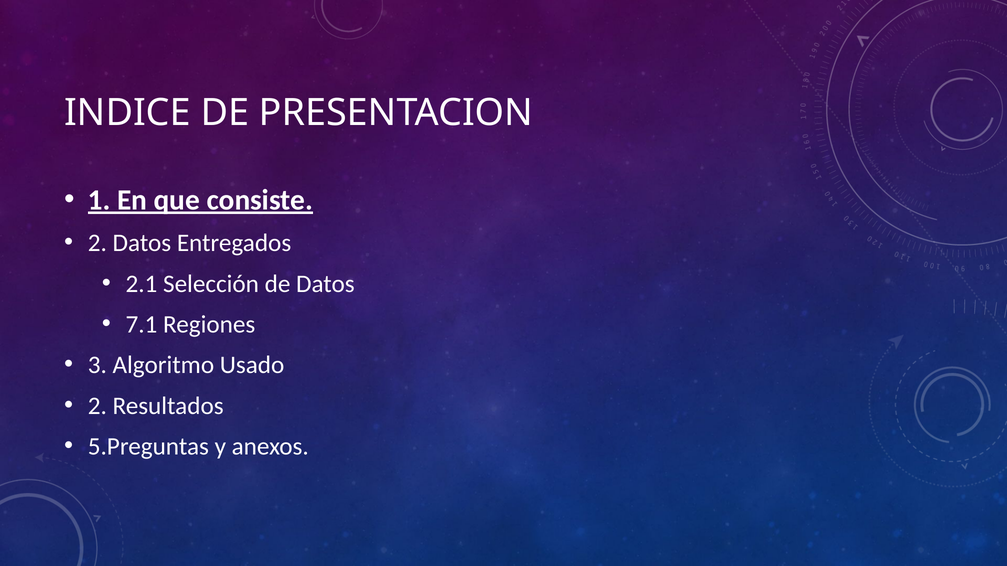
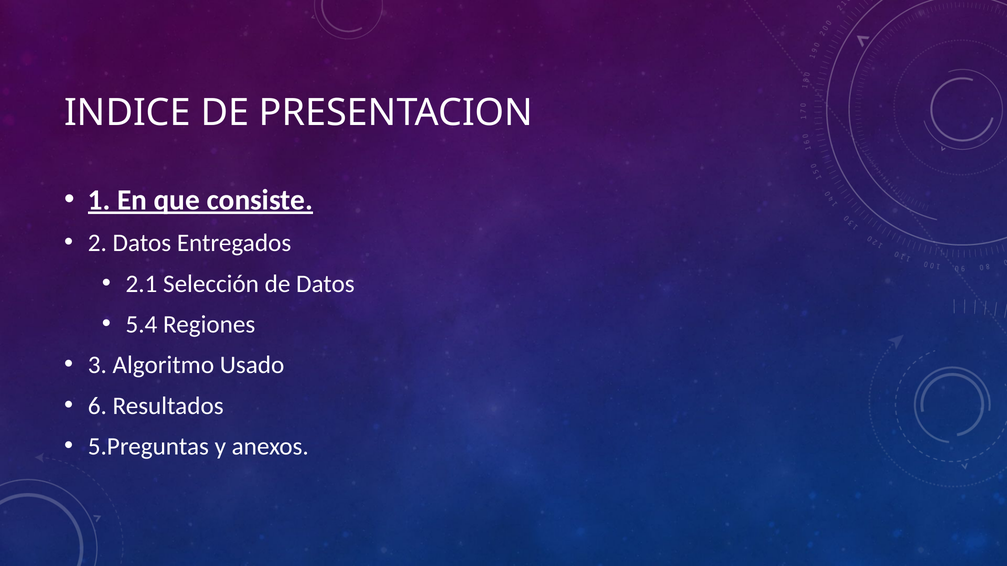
7.1: 7.1 -> 5.4 (141, 325)
2: 2 -> 6 (97, 406)
